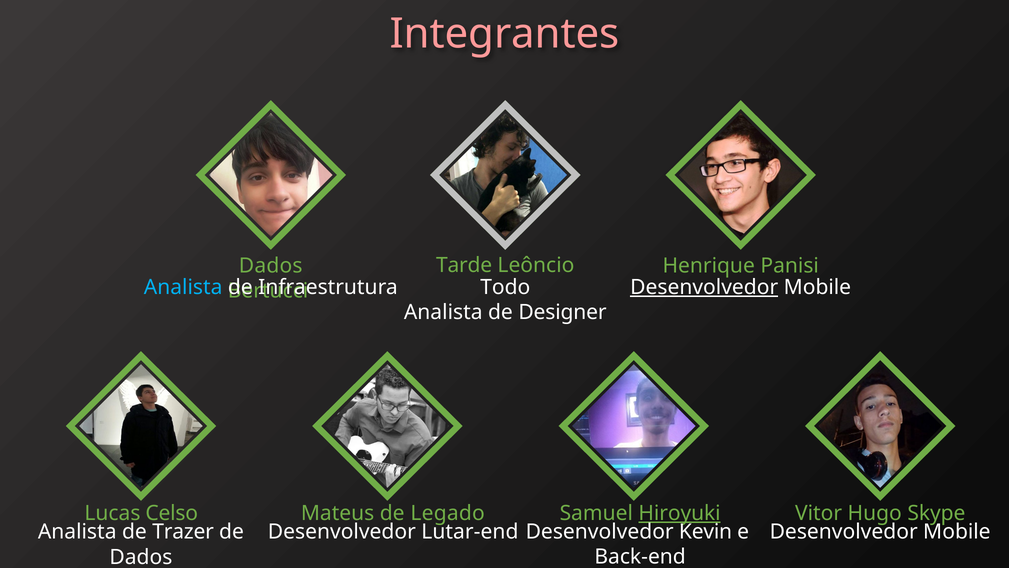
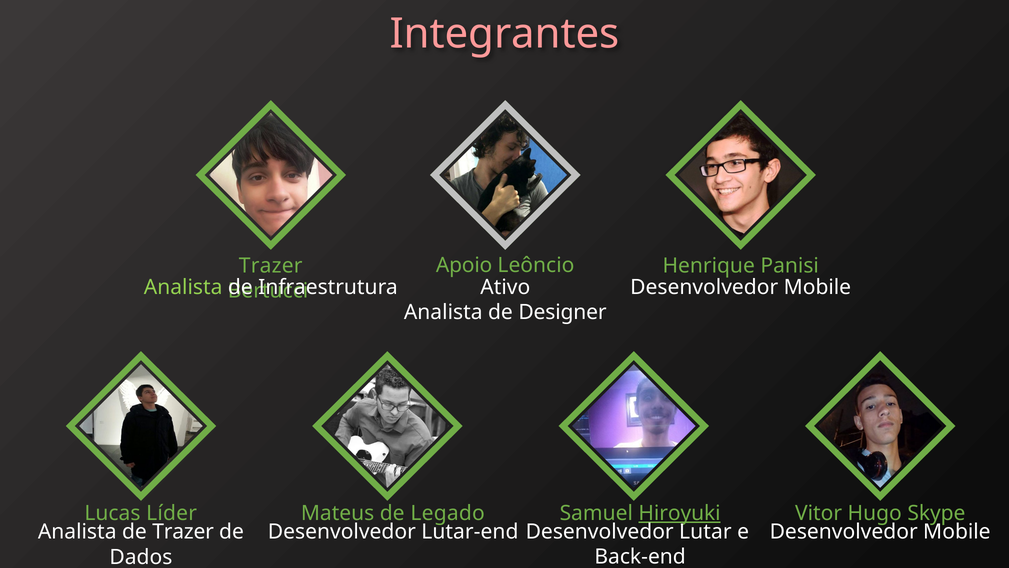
Tarde: Tarde -> Apoio (464, 265)
Dados: Dados -> Trazer (271, 265)
Analista colour: light blue -> light green (183, 287)
Todo: Todo -> Ativo (505, 287)
Desenvolvedor underline: present -> none (704, 287)
Celso: Celso -> Líder (172, 513)
Kevin: Kevin -> Lutar (705, 531)
